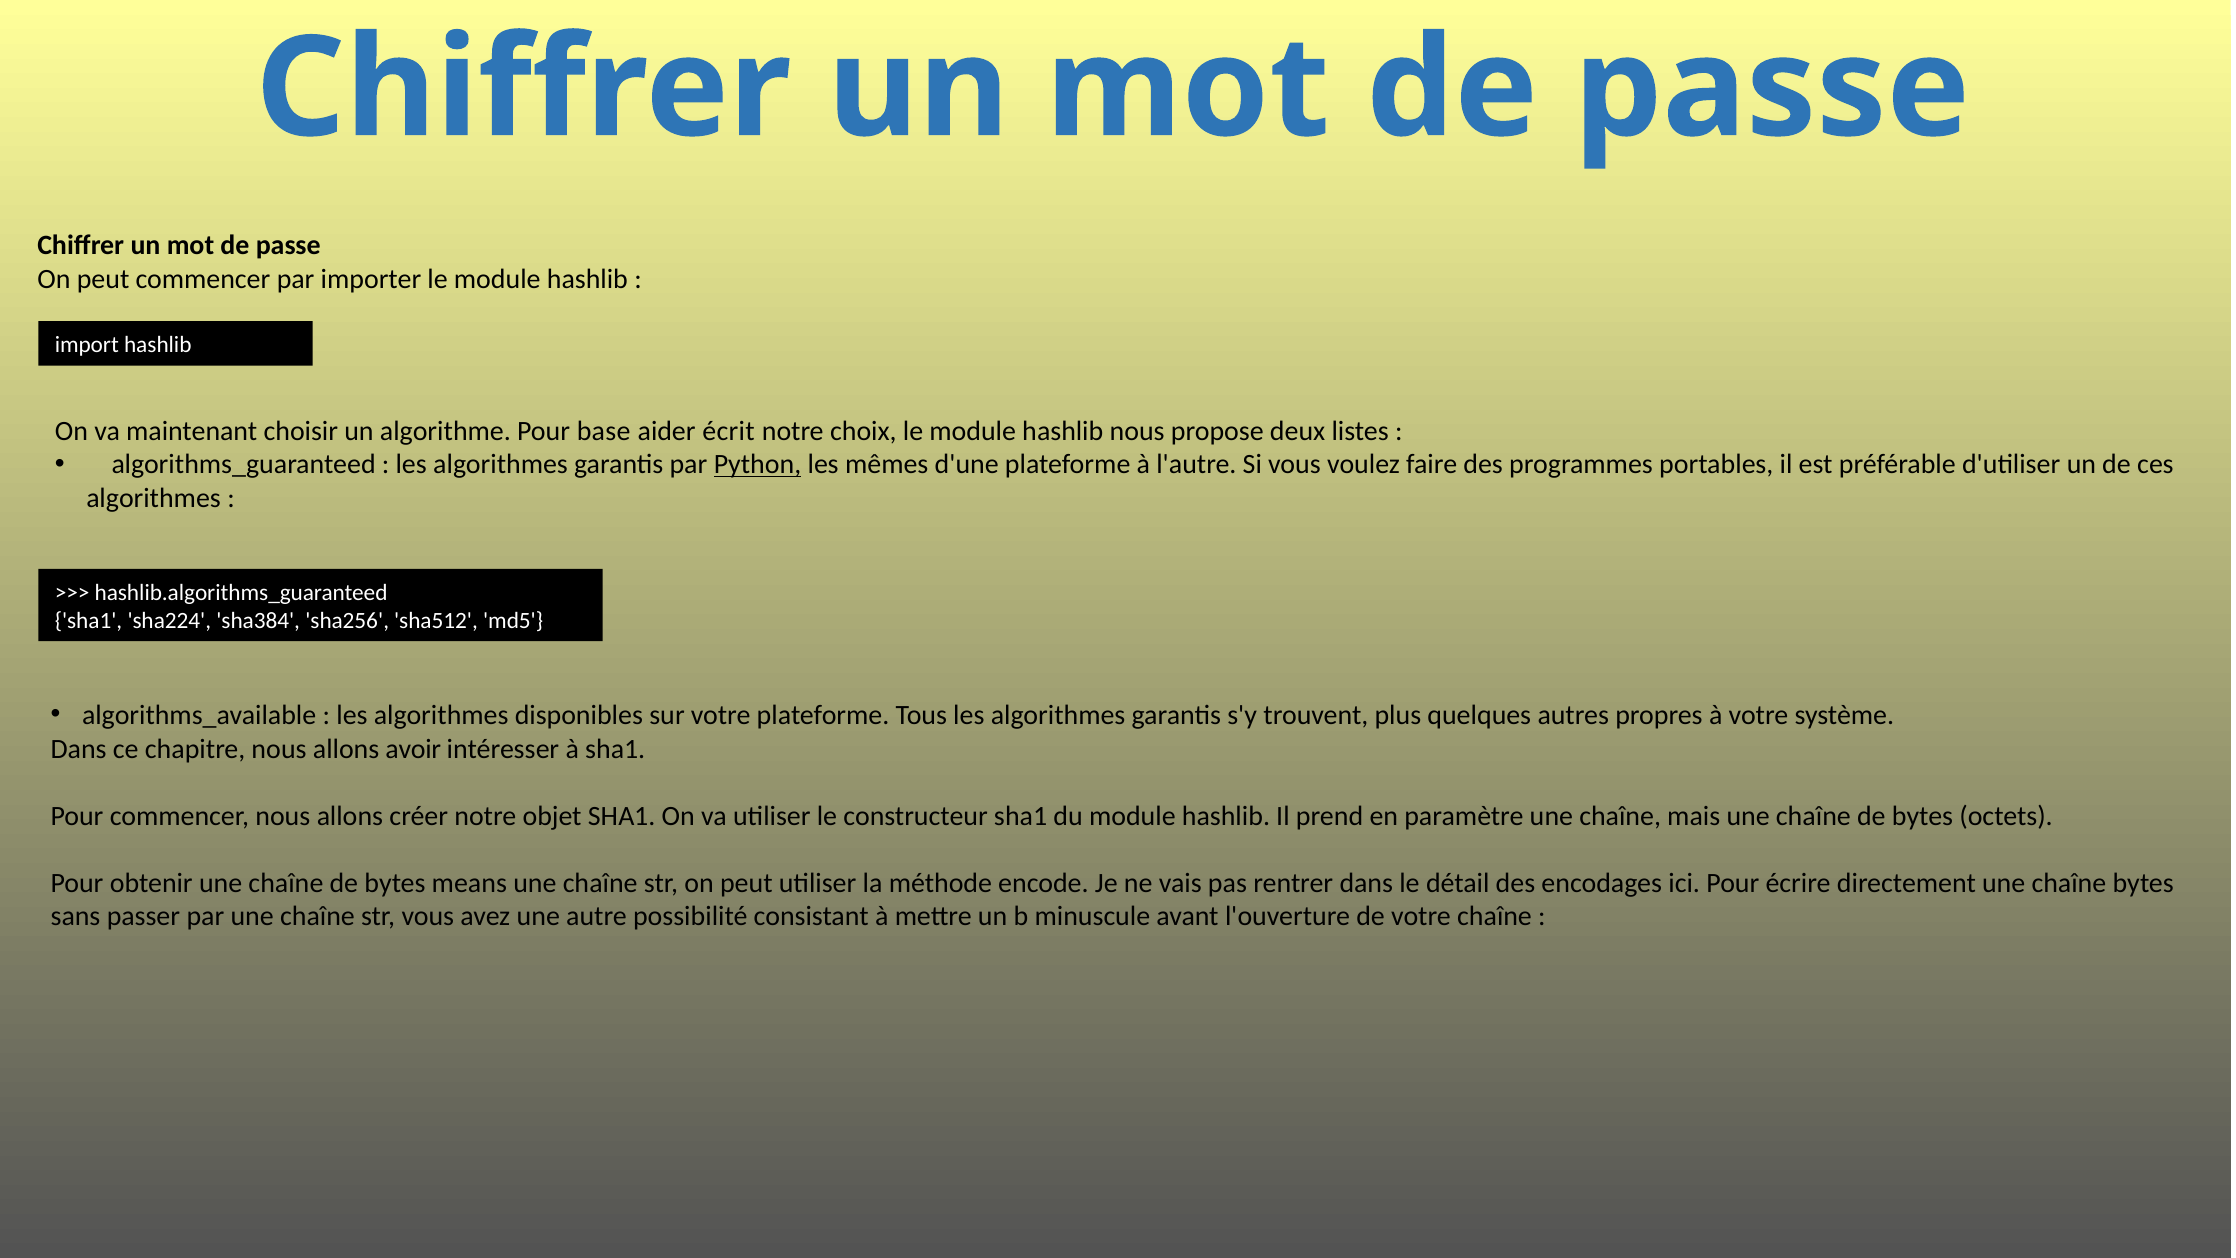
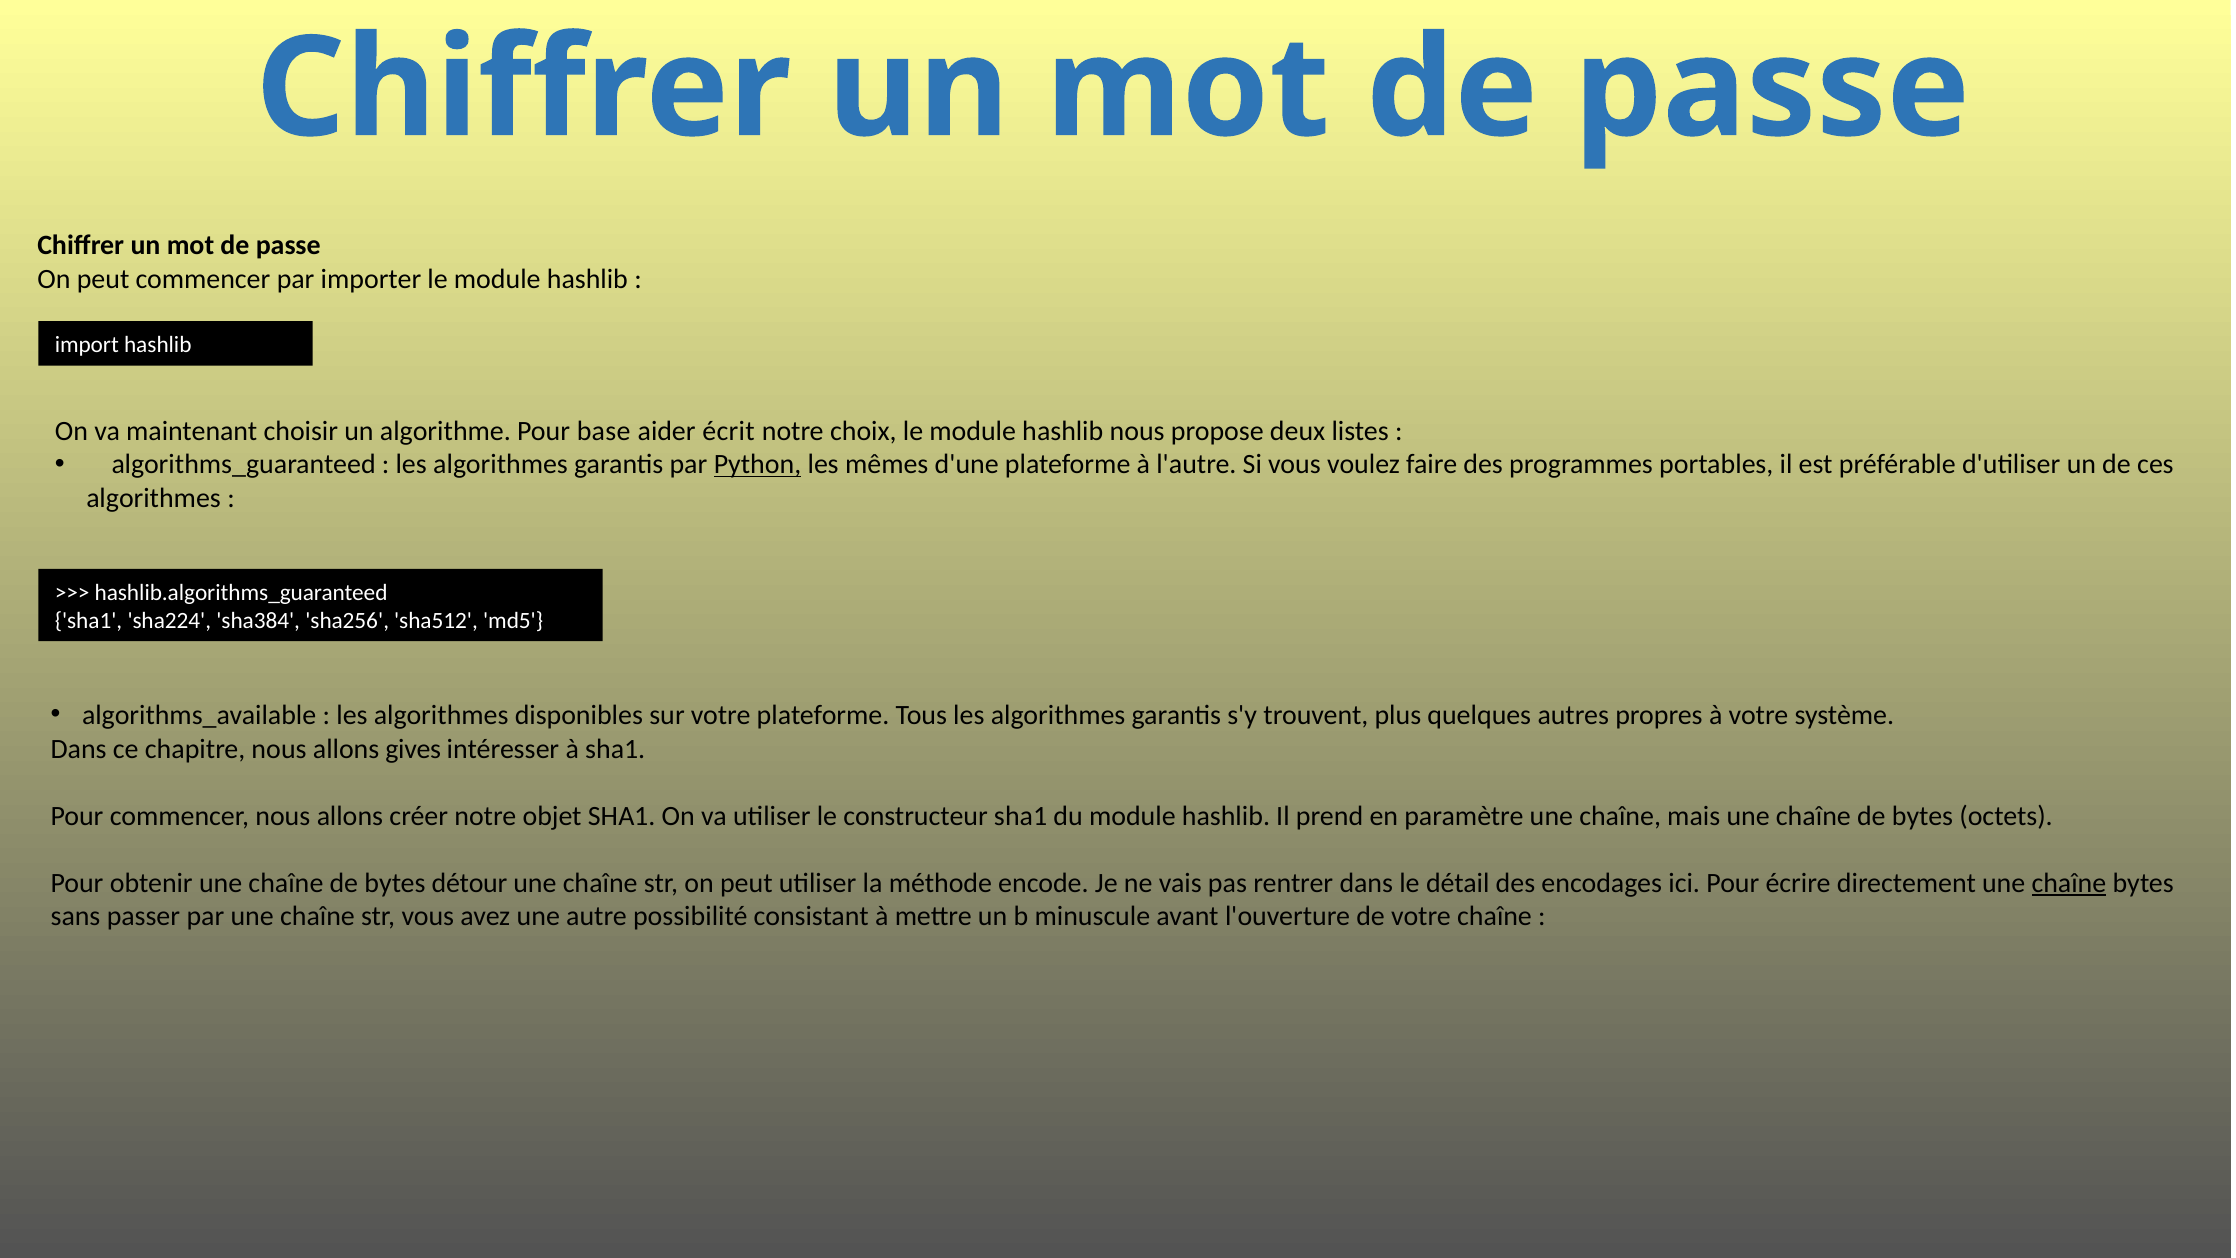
avoir: avoir -> gives (413, 749)
means: means -> détour (470, 883)
chaîne underline: none -> present (2069, 883)
